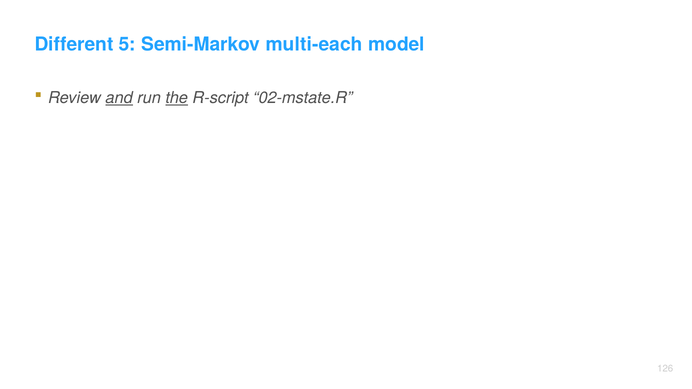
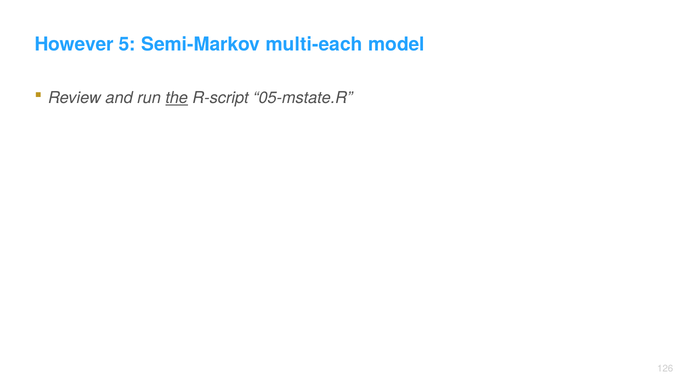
Different: Different -> However (74, 45)
and underline: present -> none (119, 98)
02-mstate.R: 02-mstate.R -> 05-mstate.R (303, 98)
